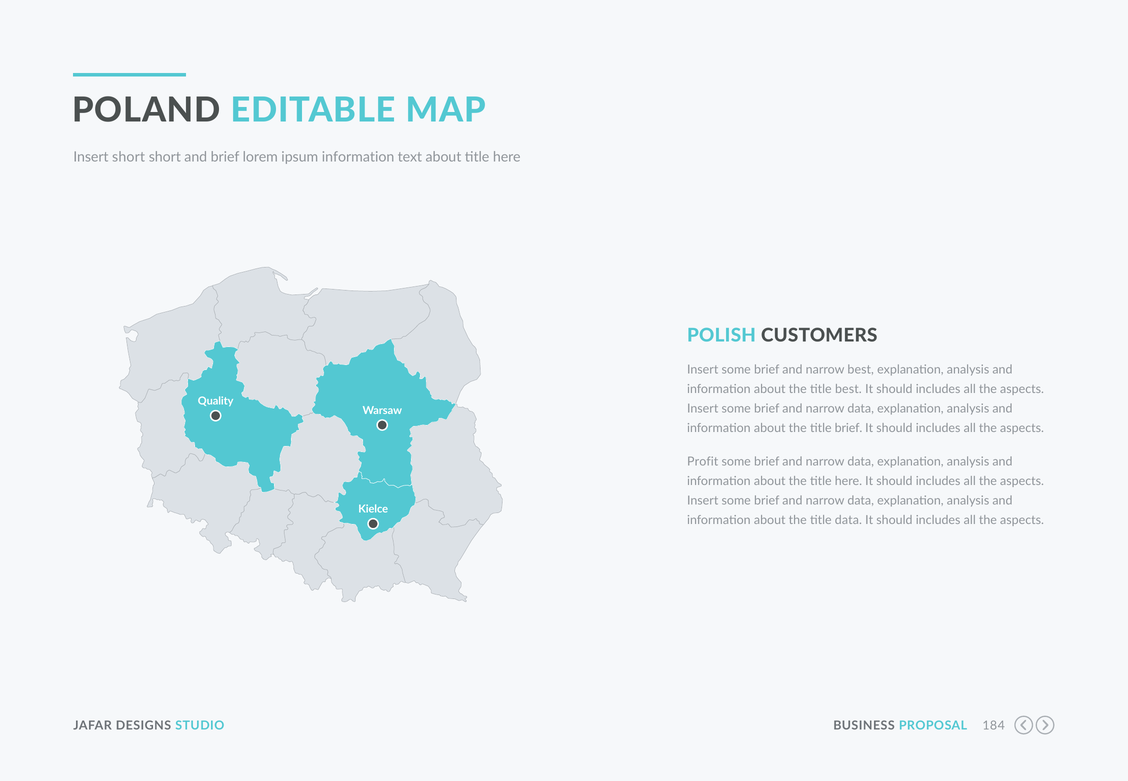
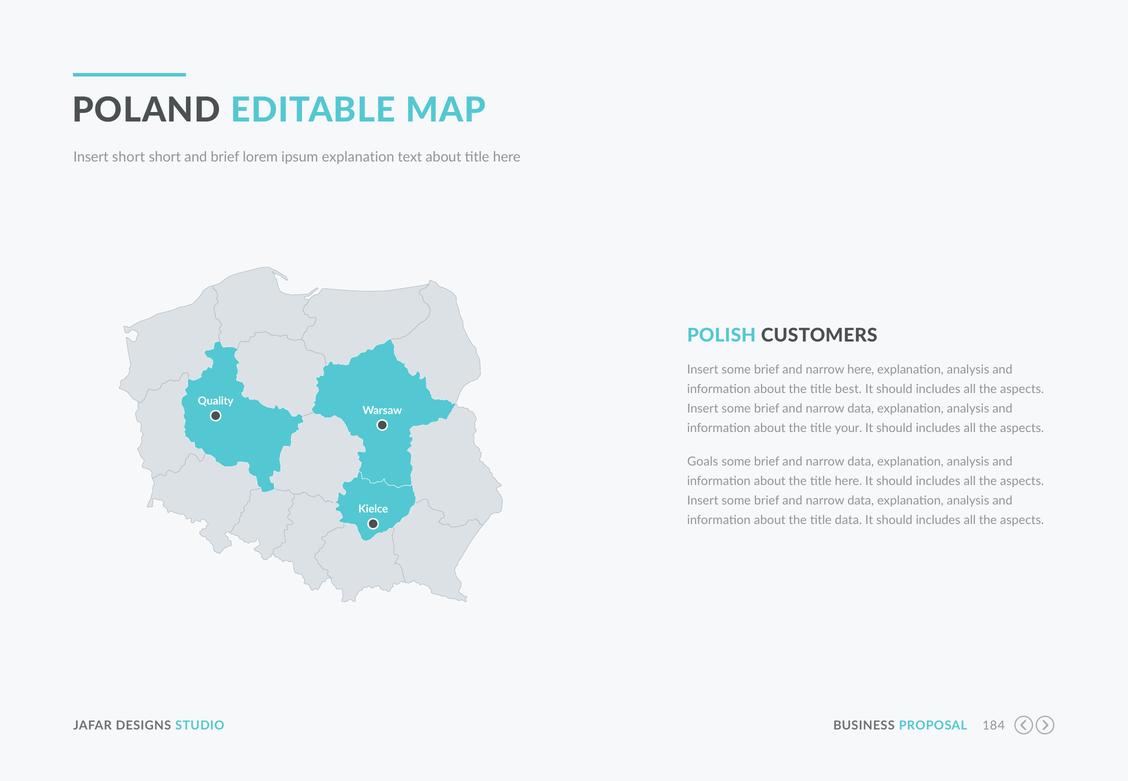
ipsum information: information -> explanation (358, 157)
narrow best: best -> here (861, 369)
title brief: brief -> your (849, 428)
Profit: Profit -> Goals (703, 461)
